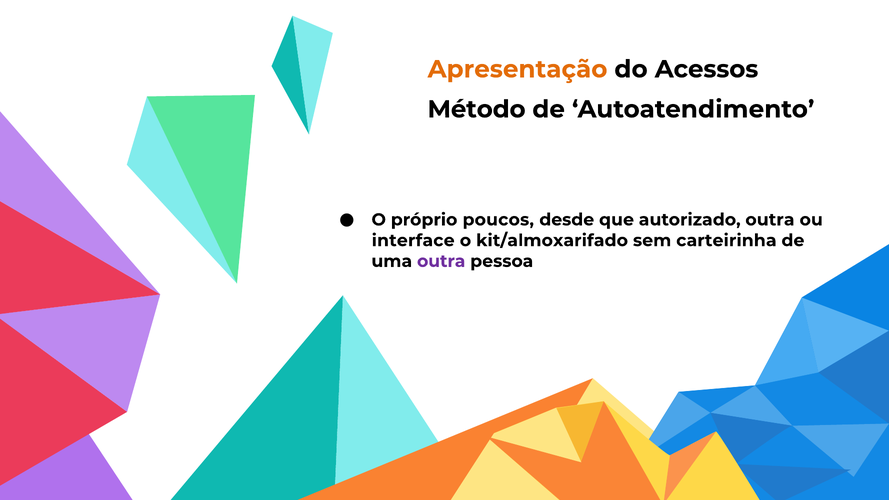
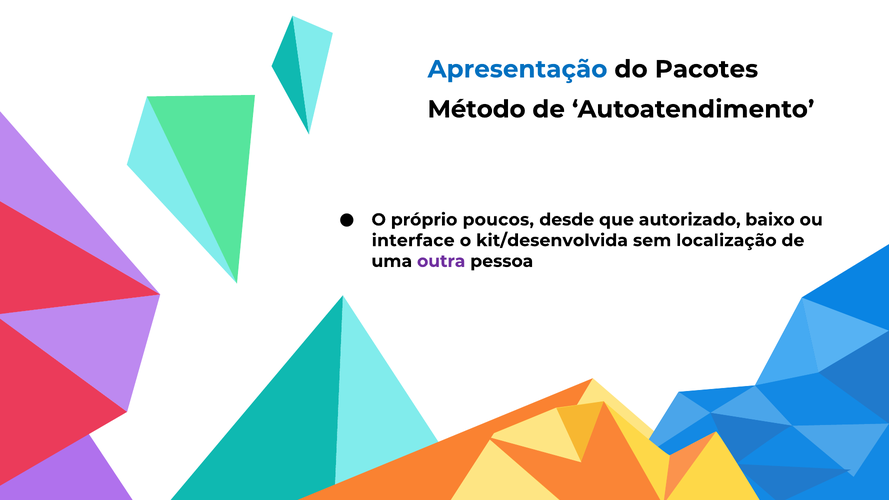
Apresentação colour: orange -> blue (518, 69)
Acessos: Acessos -> Pacotes (706, 69)
autorizado outra: outra -> baixo (770, 220)
kit/almoxarifado: kit/almoxarifado -> kit/desenvolvida (552, 241)
carteirinha: carteirinha -> localização (726, 241)
